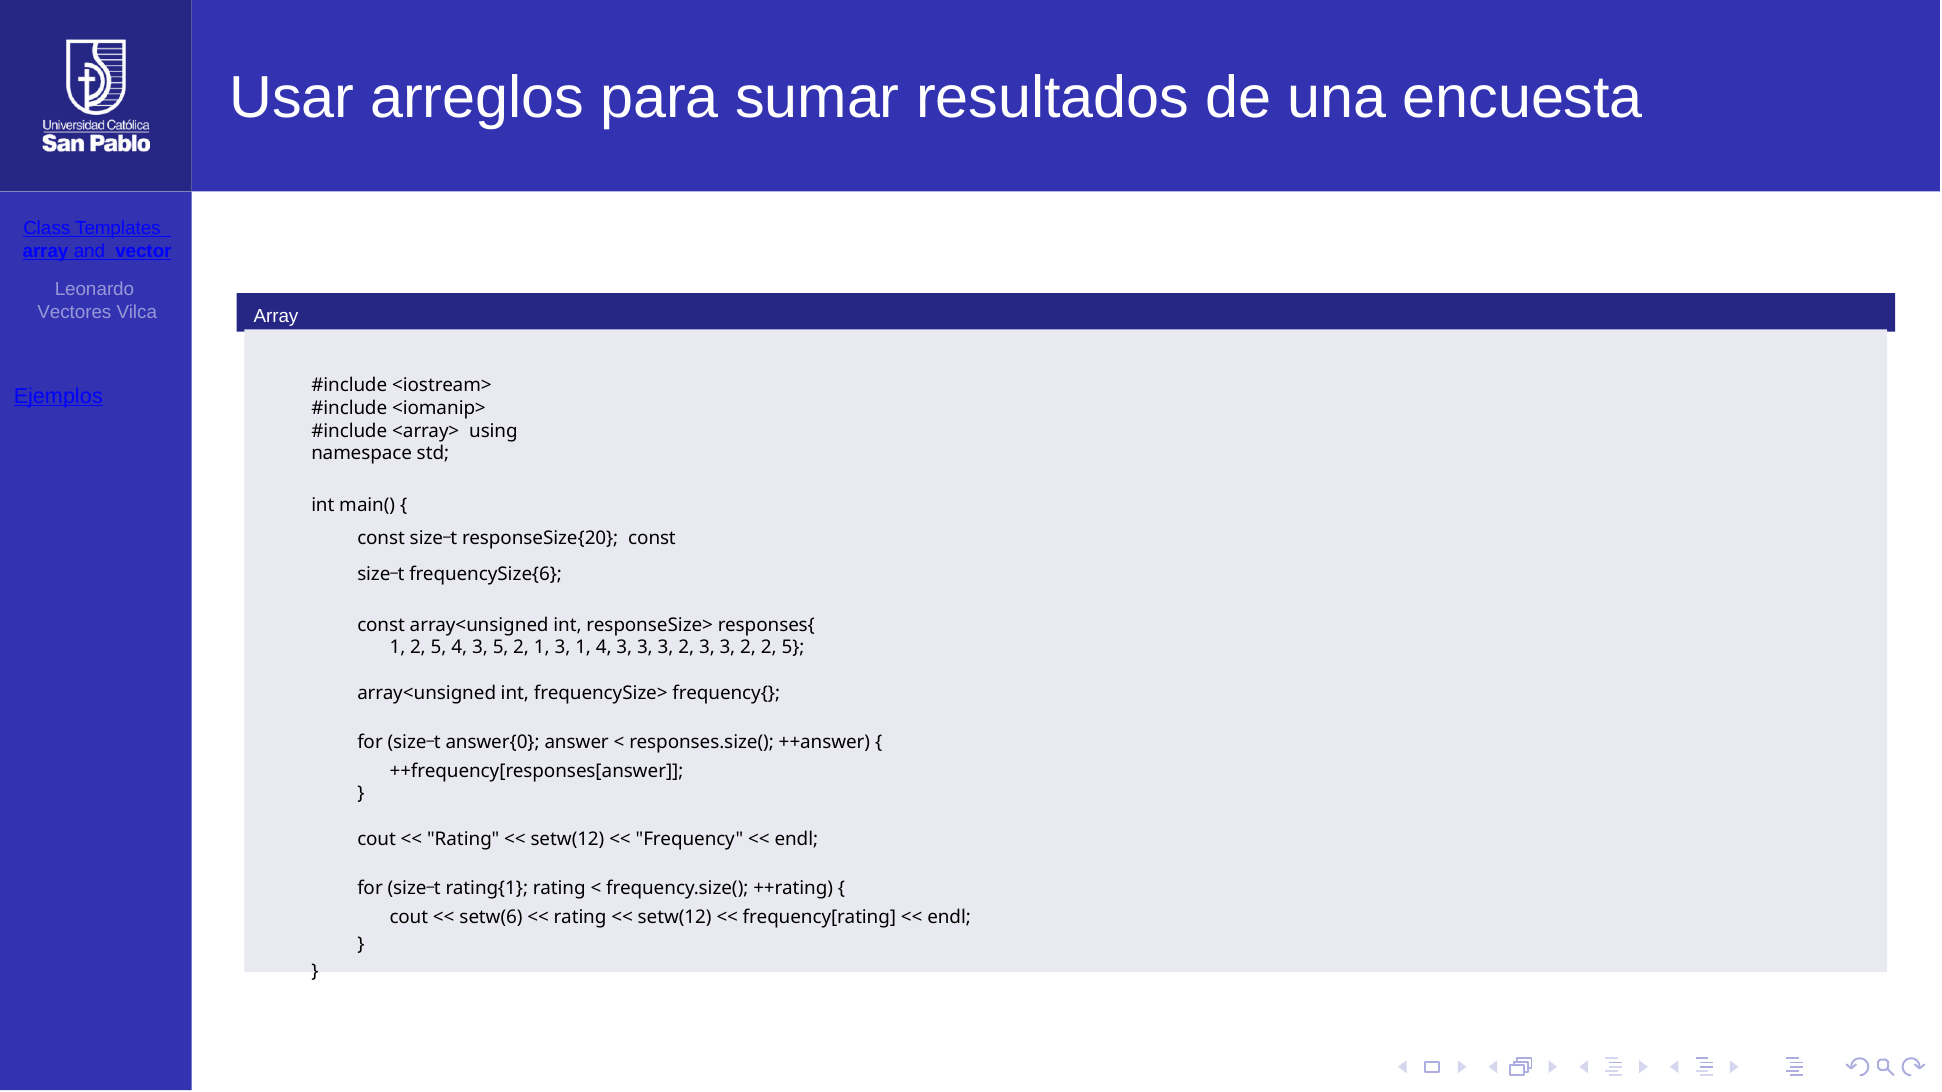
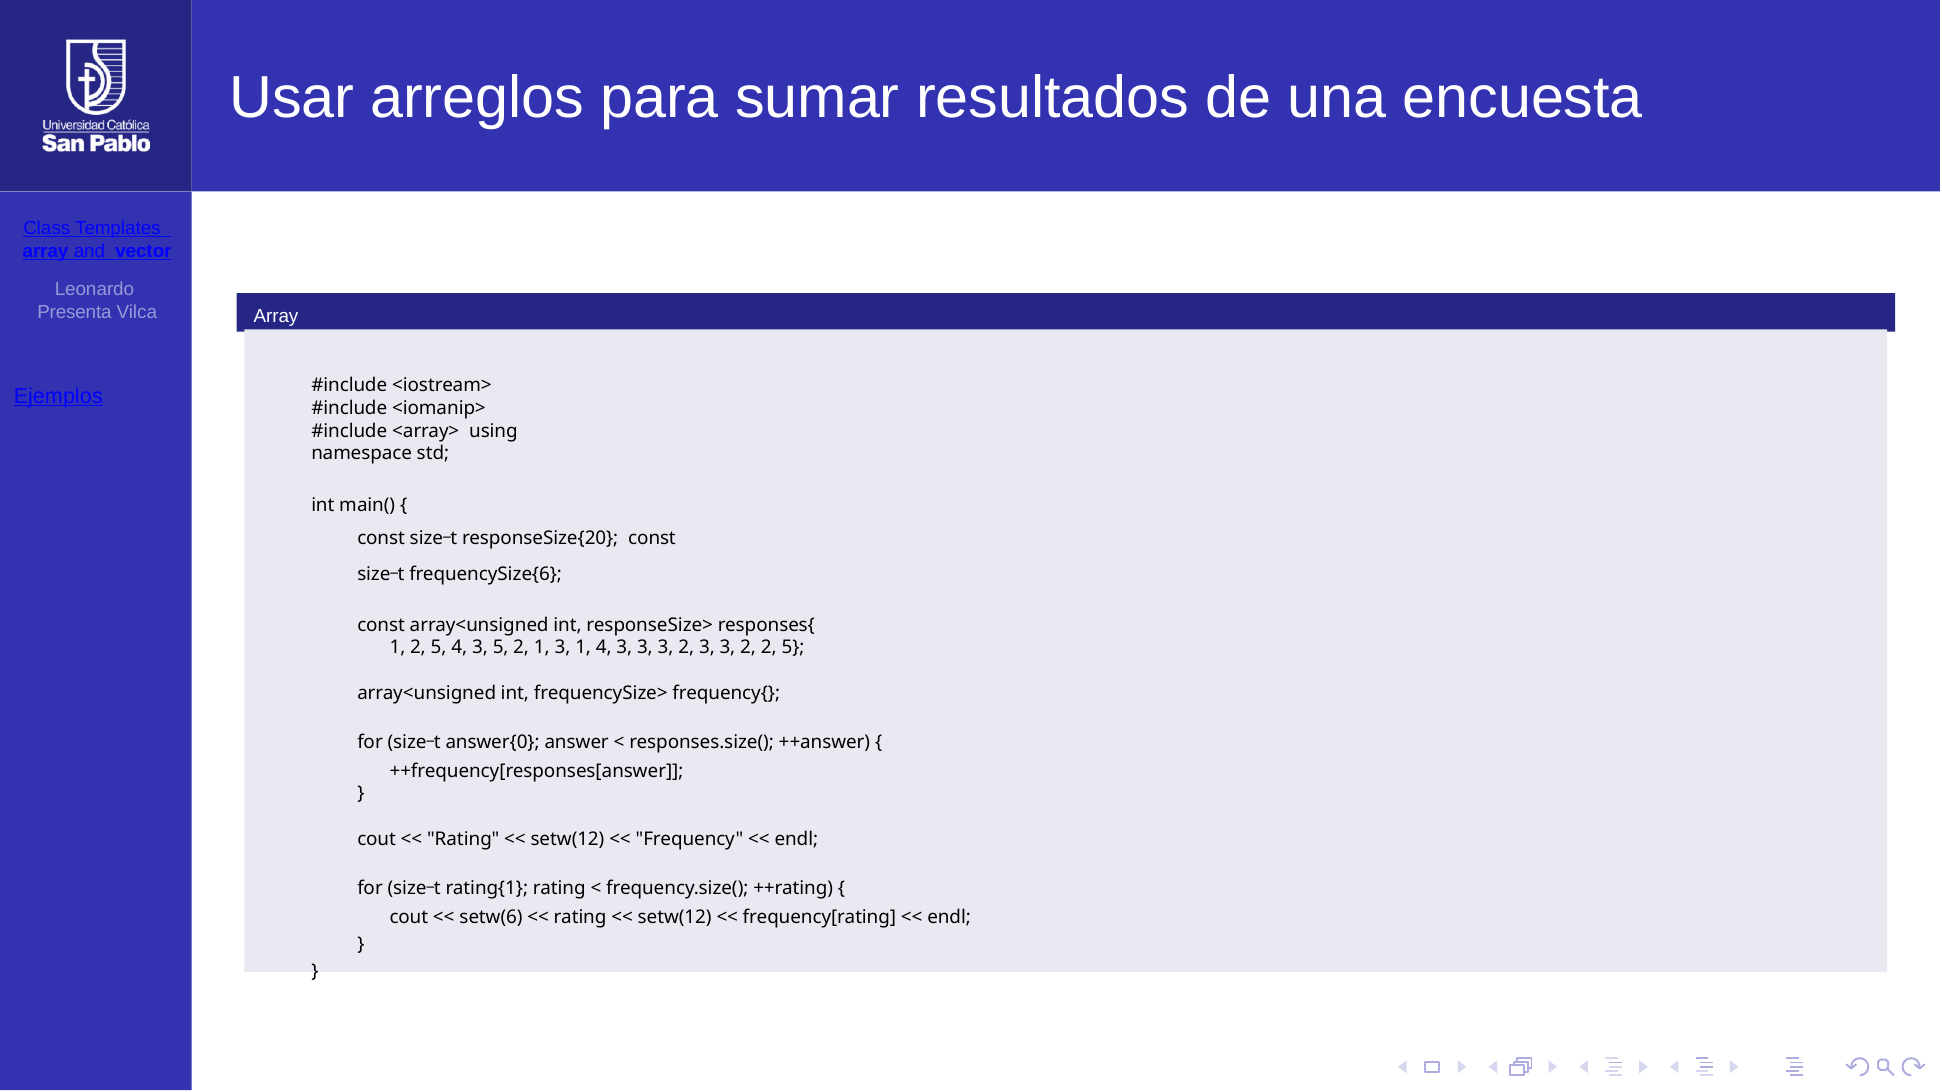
Vectores: Vectores -> Presenta (74, 312)
